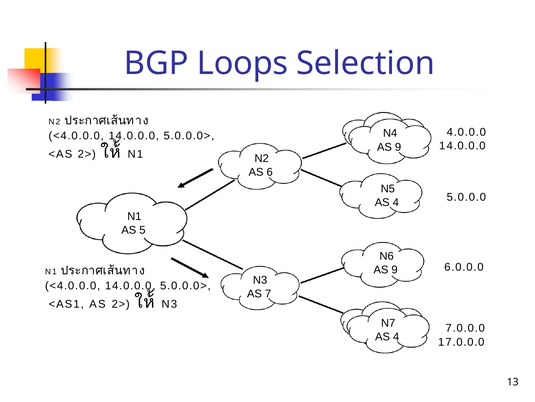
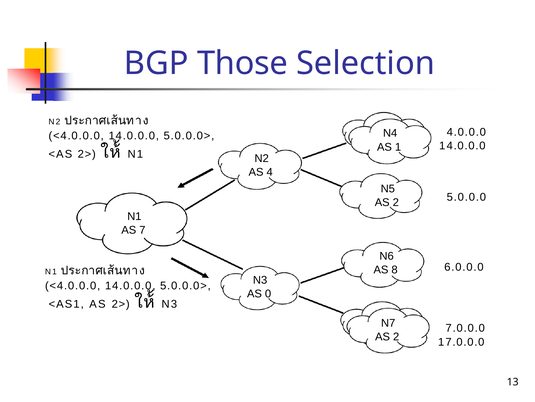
Loops: Loops -> Those (243, 63)
9: 9 -> 1 (398, 147)
6: 6 -> 4 (270, 172)
4: 4 -> 2 (396, 202)
5: 5 -> 7 (142, 230)
9: 9 -> 8 (395, 269)
7: 7 -> 0 (268, 293)
4: 4 -> 2 (396, 336)
